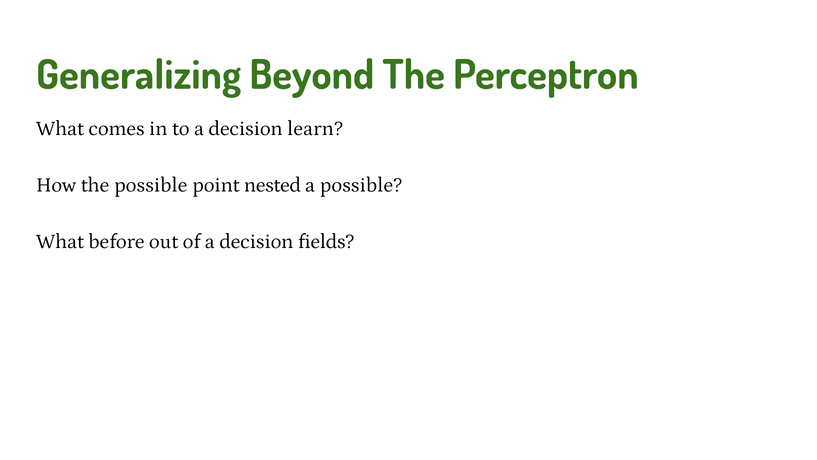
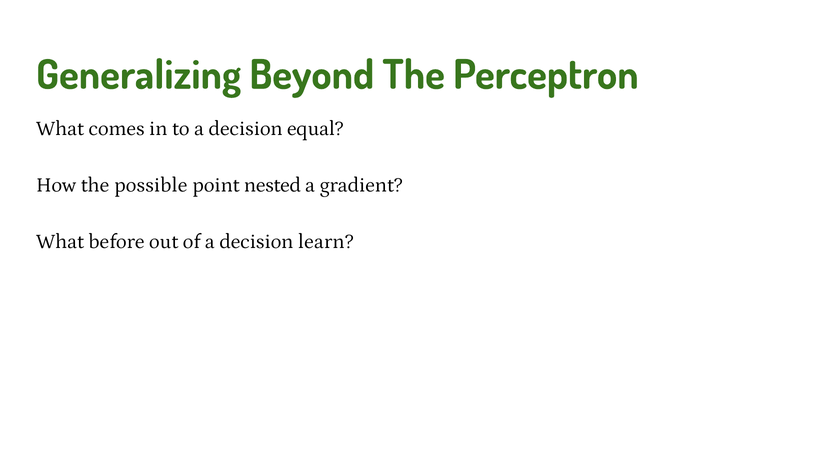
learn: learn -> equal (315, 128)
a possible: possible -> gradient (361, 185)
fields: fields -> learn (326, 241)
